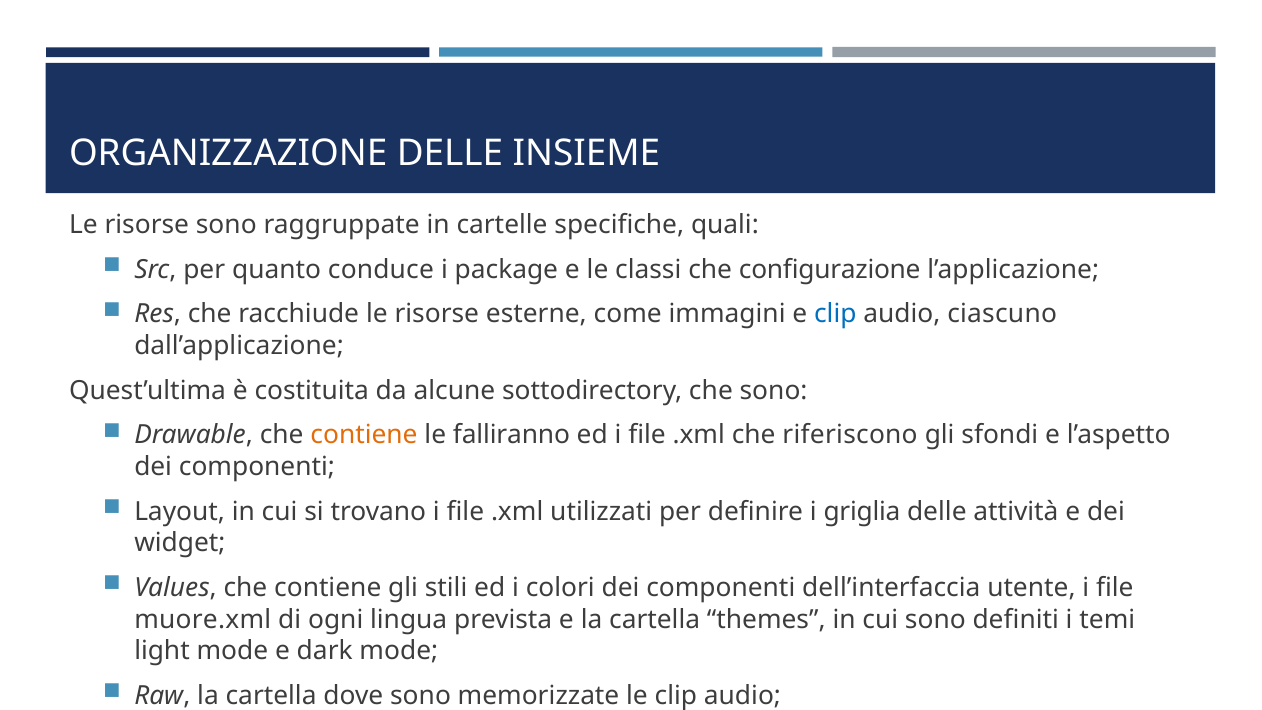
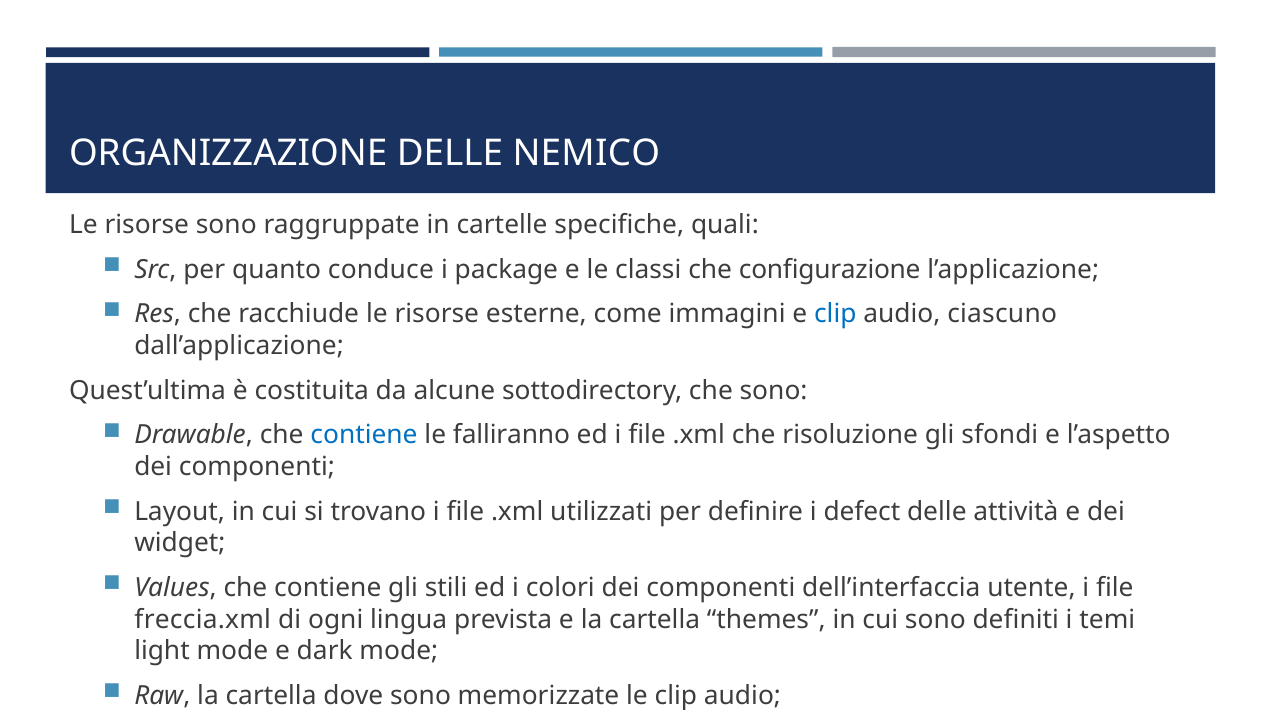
INSIEME: INSIEME -> NEMICO (586, 154)
contiene colour: orange -> blue (364, 435)
riferiscono: riferiscono -> risoluzione (850, 435)
griglia: griglia -> defect (862, 511)
muore.xml: muore.xml -> freccia.xml (203, 619)
